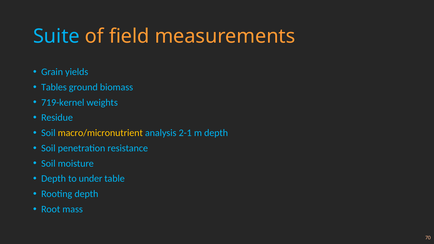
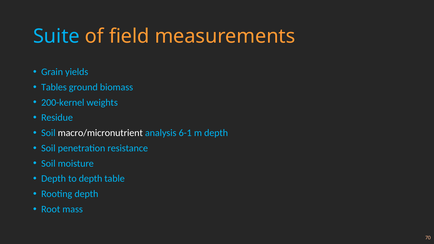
719-kernel: 719-kernel -> 200-kernel (63, 102)
macro/micronutrient colour: yellow -> white (100, 133)
2-1: 2-1 -> 6-1 (185, 133)
to under: under -> depth (91, 179)
